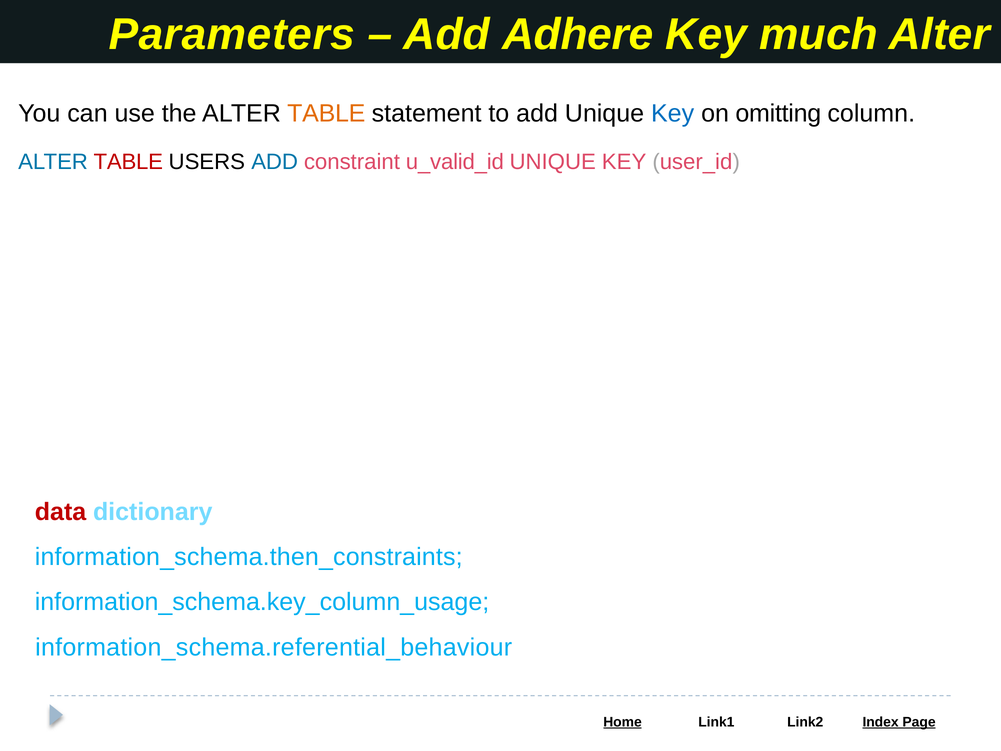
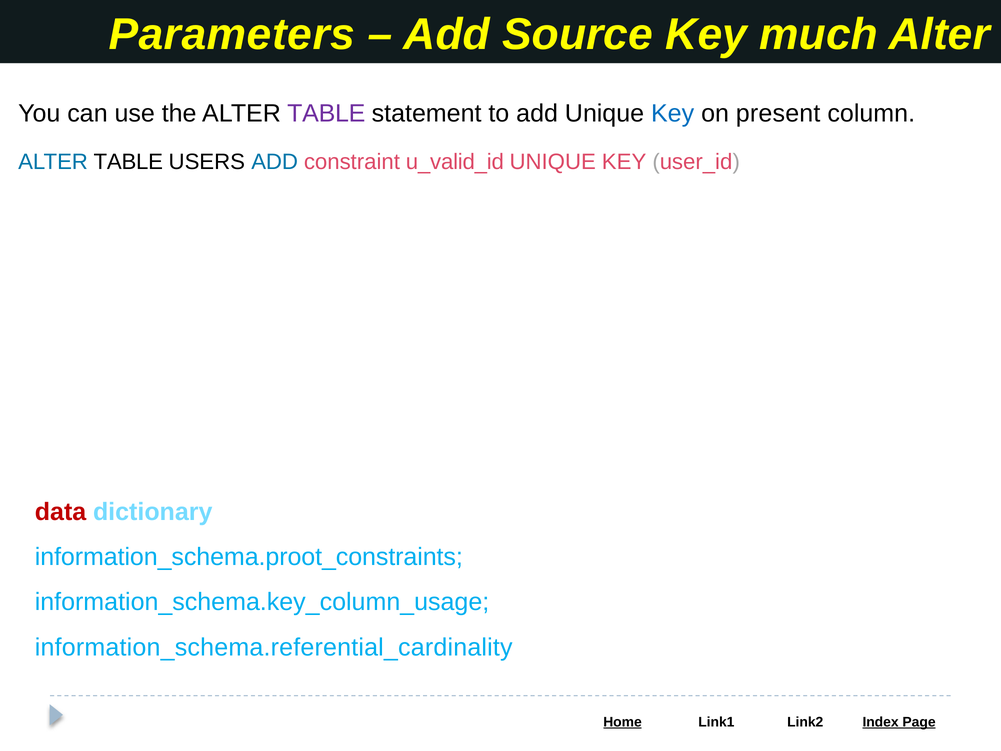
Adhere: Adhere -> Source (578, 35)
TABLE colour: orange -> purple (326, 113)
omitting: omitting -> present (778, 113)
TABLE colour: red -> black (128, 162)
information_schema.then_constraints: information_schema.then_constraints -> information_schema.proot_constraints (249, 557)
information_schema.referential_behaviour: information_schema.referential_behaviour -> information_schema.referential_cardinality (274, 647)
